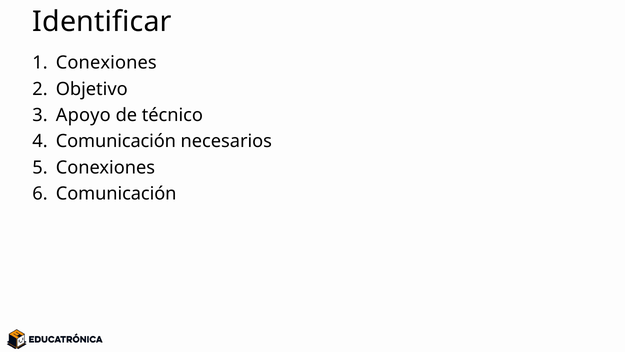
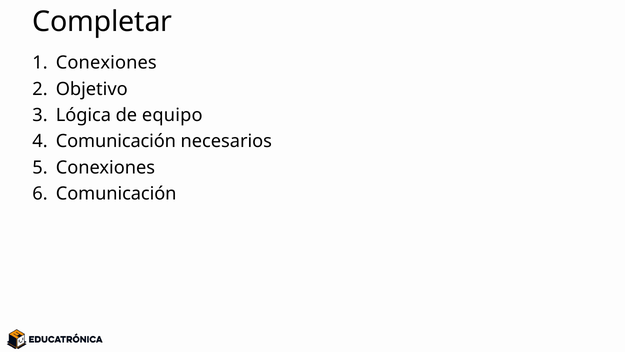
Identificar: Identificar -> Completar (102, 22)
Apoyo: Apoyo -> Lógica (83, 115)
técnico: técnico -> equipo (172, 115)
